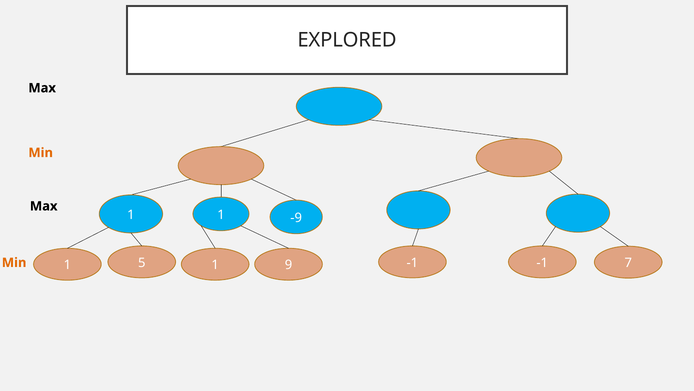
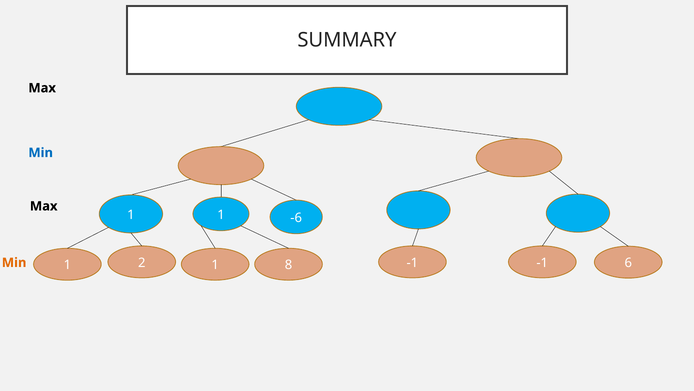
EXPLORED: EXPLORED -> SUMMARY (347, 40)
Min colour: orange -> blue (41, 152)
-9: -9 -> -6 (296, 217)
5: 5 -> 2 (142, 262)
9: 9 -> 8 (289, 265)
7: 7 -> 6 (628, 263)
